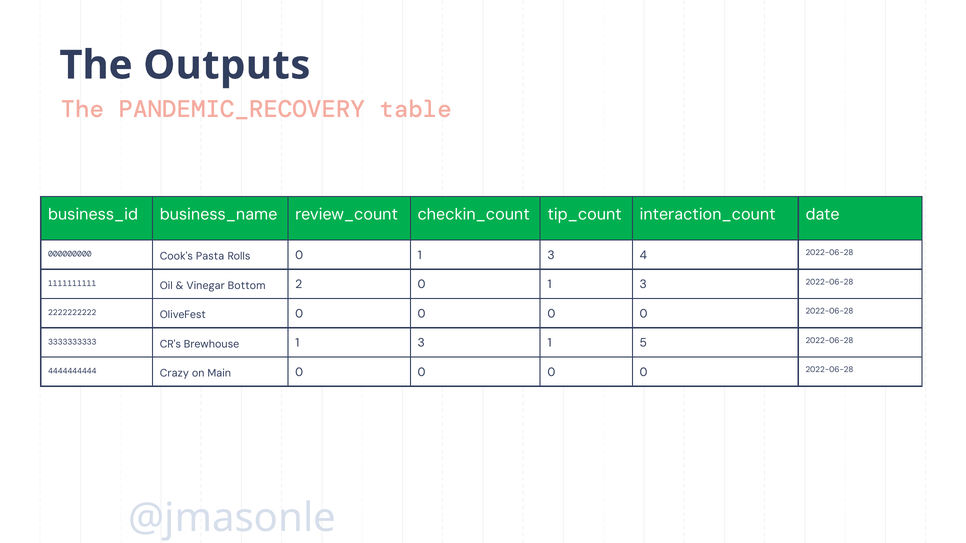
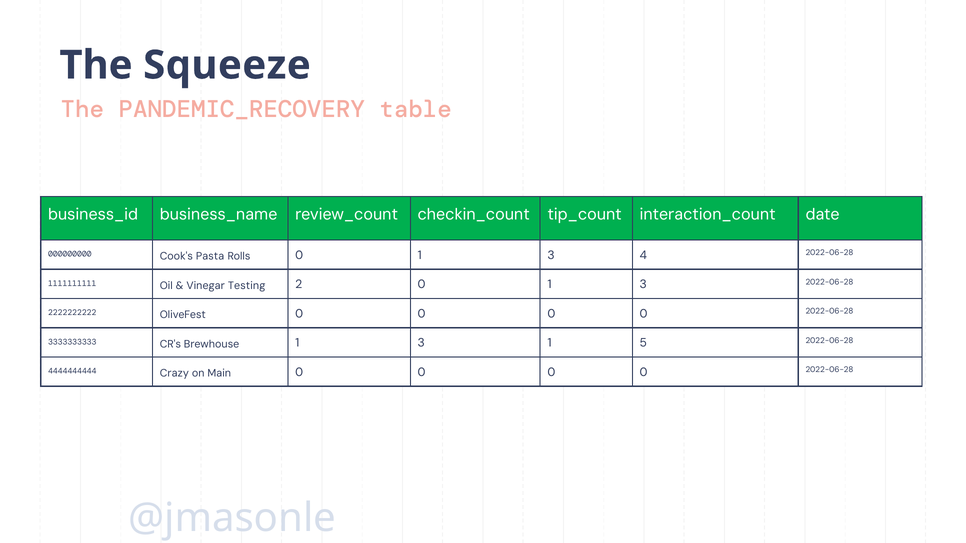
Outputs: Outputs -> Squeeze (227, 65)
Bottom: Bottom -> Testing (247, 286)
